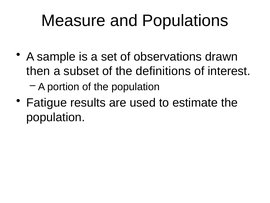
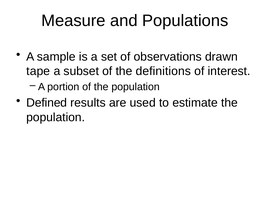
then: then -> tape (38, 71)
Fatigue: Fatigue -> Defined (47, 103)
